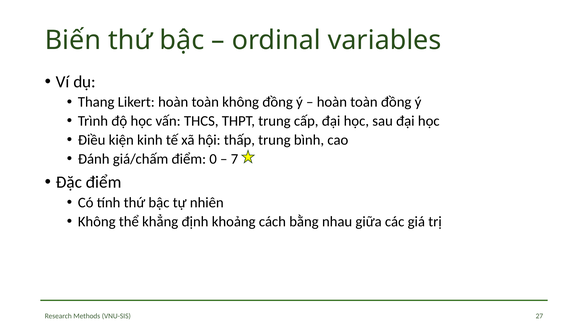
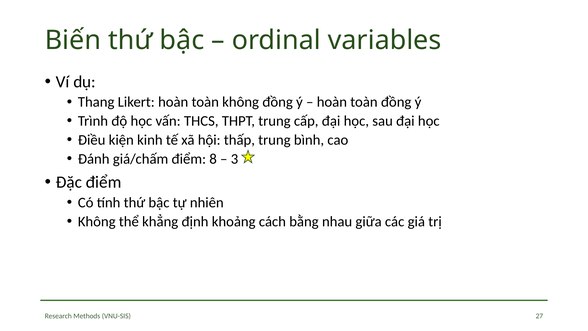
0: 0 -> 8 (213, 159)
7: 7 -> 3 (235, 159)
